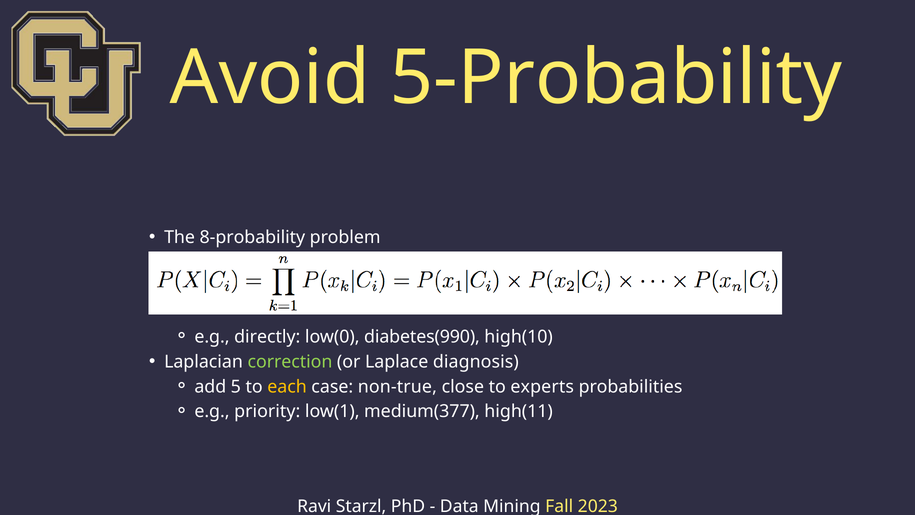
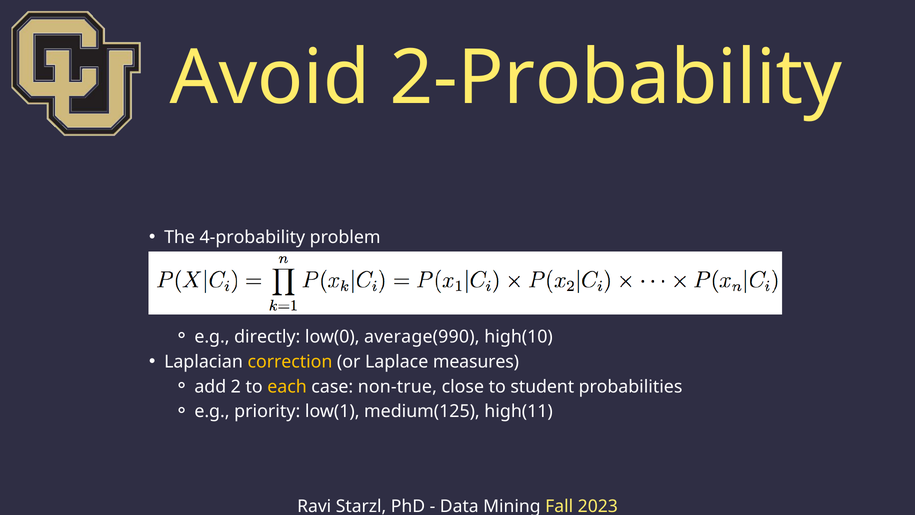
5-Probability: 5-Probability -> 2-Probability (616, 78)
8-probability: 8-probability -> 4-probability (252, 237)
diabetes(990: diabetes(990 -> average(990 (422, 337)
correction colour: light green -> yellow (290, 362)
diagnosis: diagnosis -> measures (476, 362)
5: 5 -> 2 (236, 386)
experts: experts -> student (542, 386)
medium(377: medium(377 -> medium(125 (422, 411)
